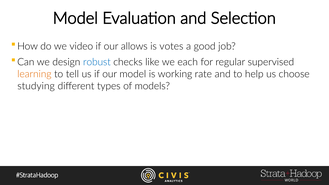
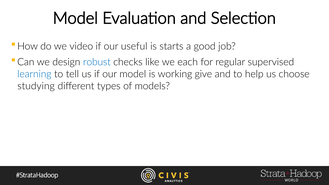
allows: allows -> useful (134, 46)
votes: votes -> starts (171, 46)
learning colour: orange -> blue (34, 74)
rate: rate -> give (203, 74)
